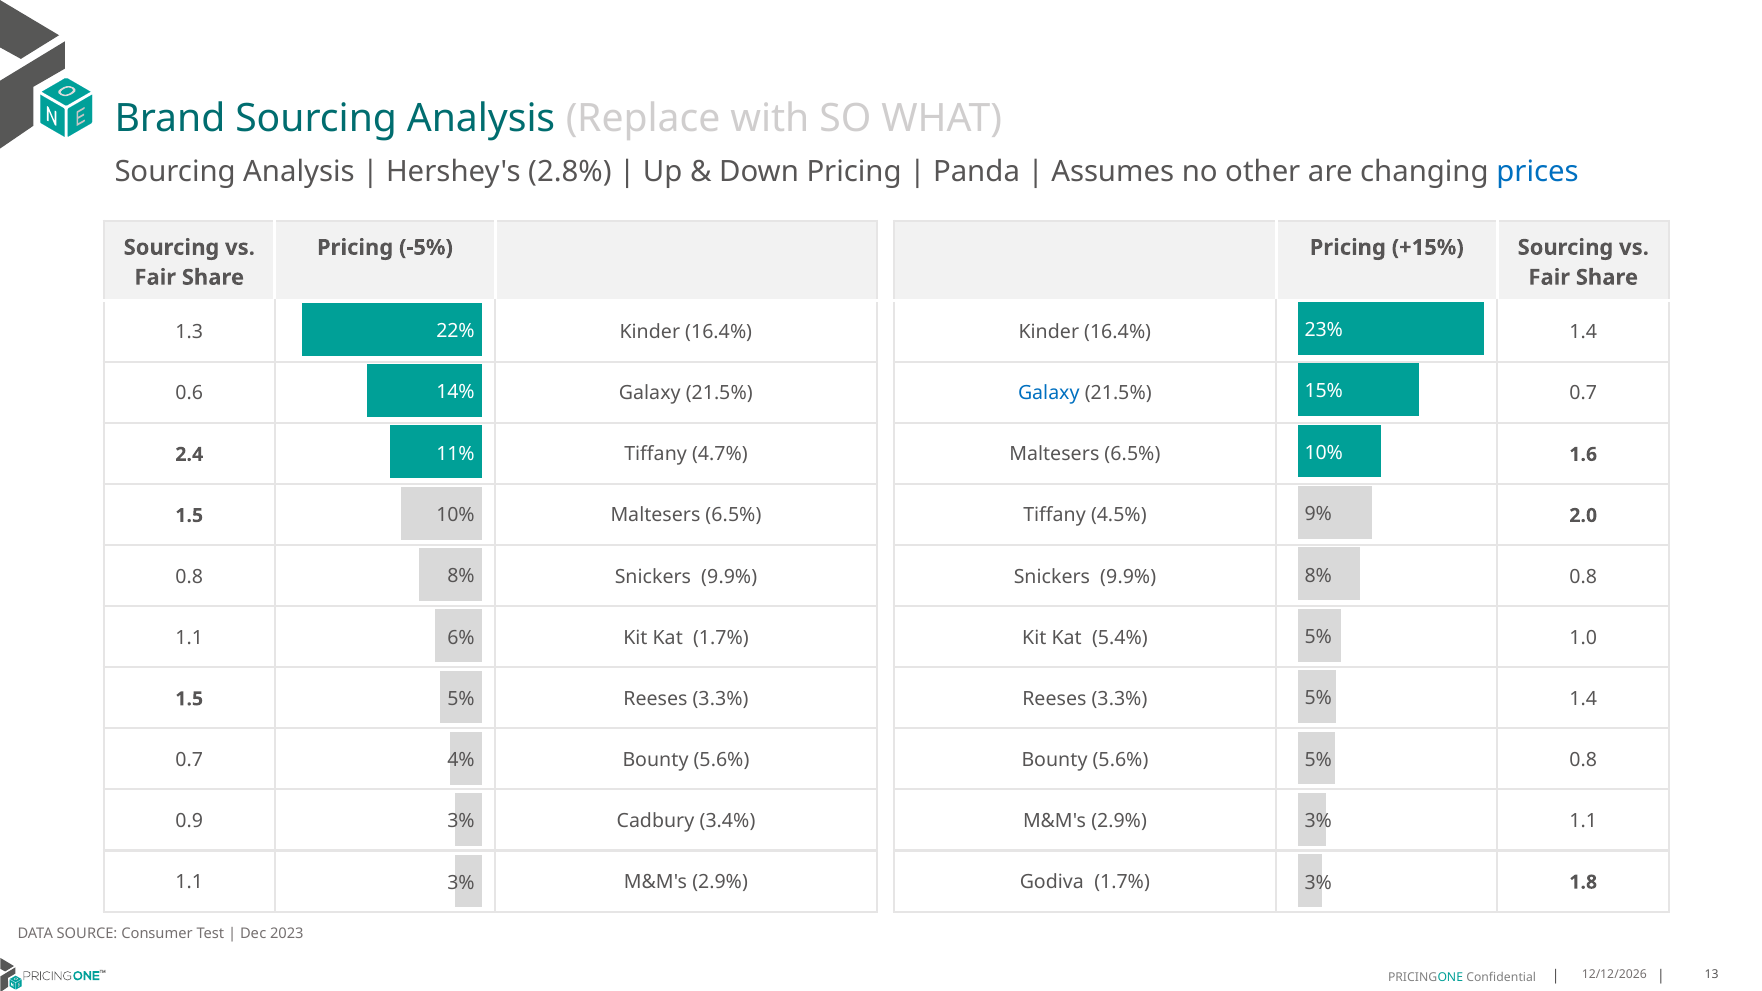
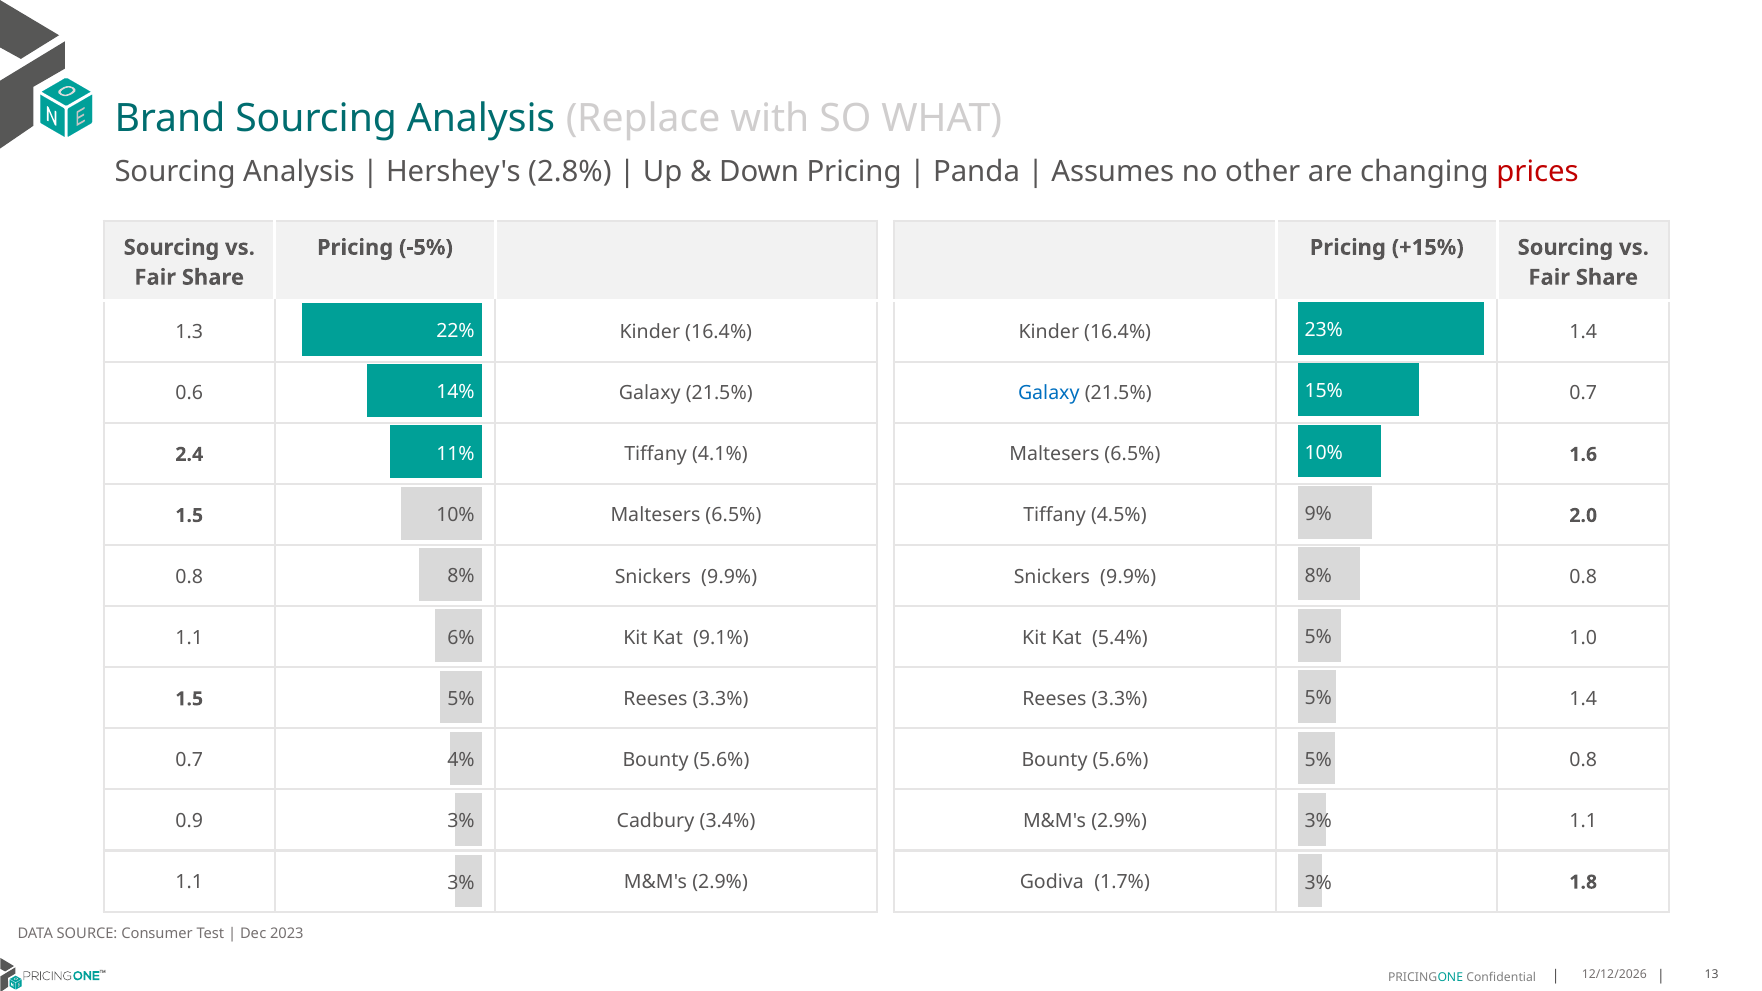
prices colour: blue -> red (1538, 172)
4.7%: 4.7% -> 4.1% (720, 455)
Kat 1.7%: 1.7% -> 9.1% (721, 638)
